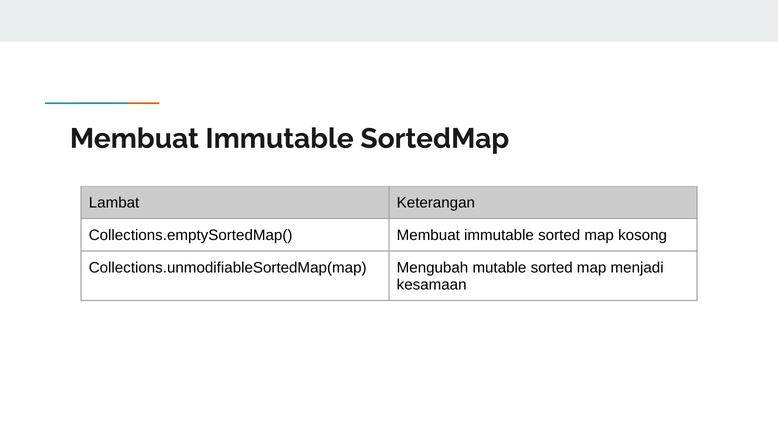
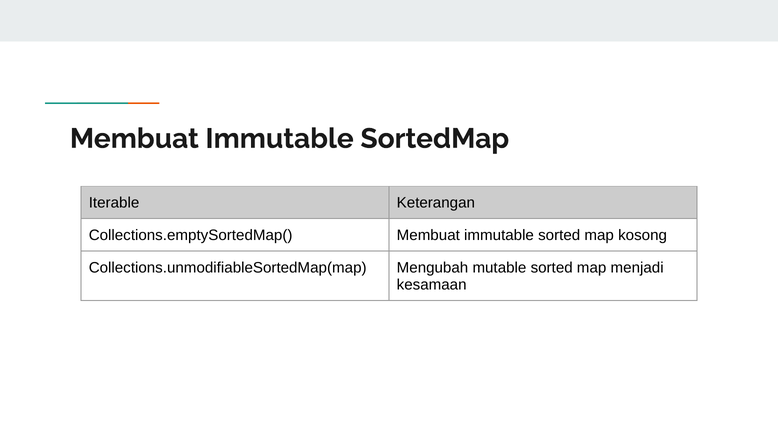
Lambat: Lambat -> Iterable (114, 203)
